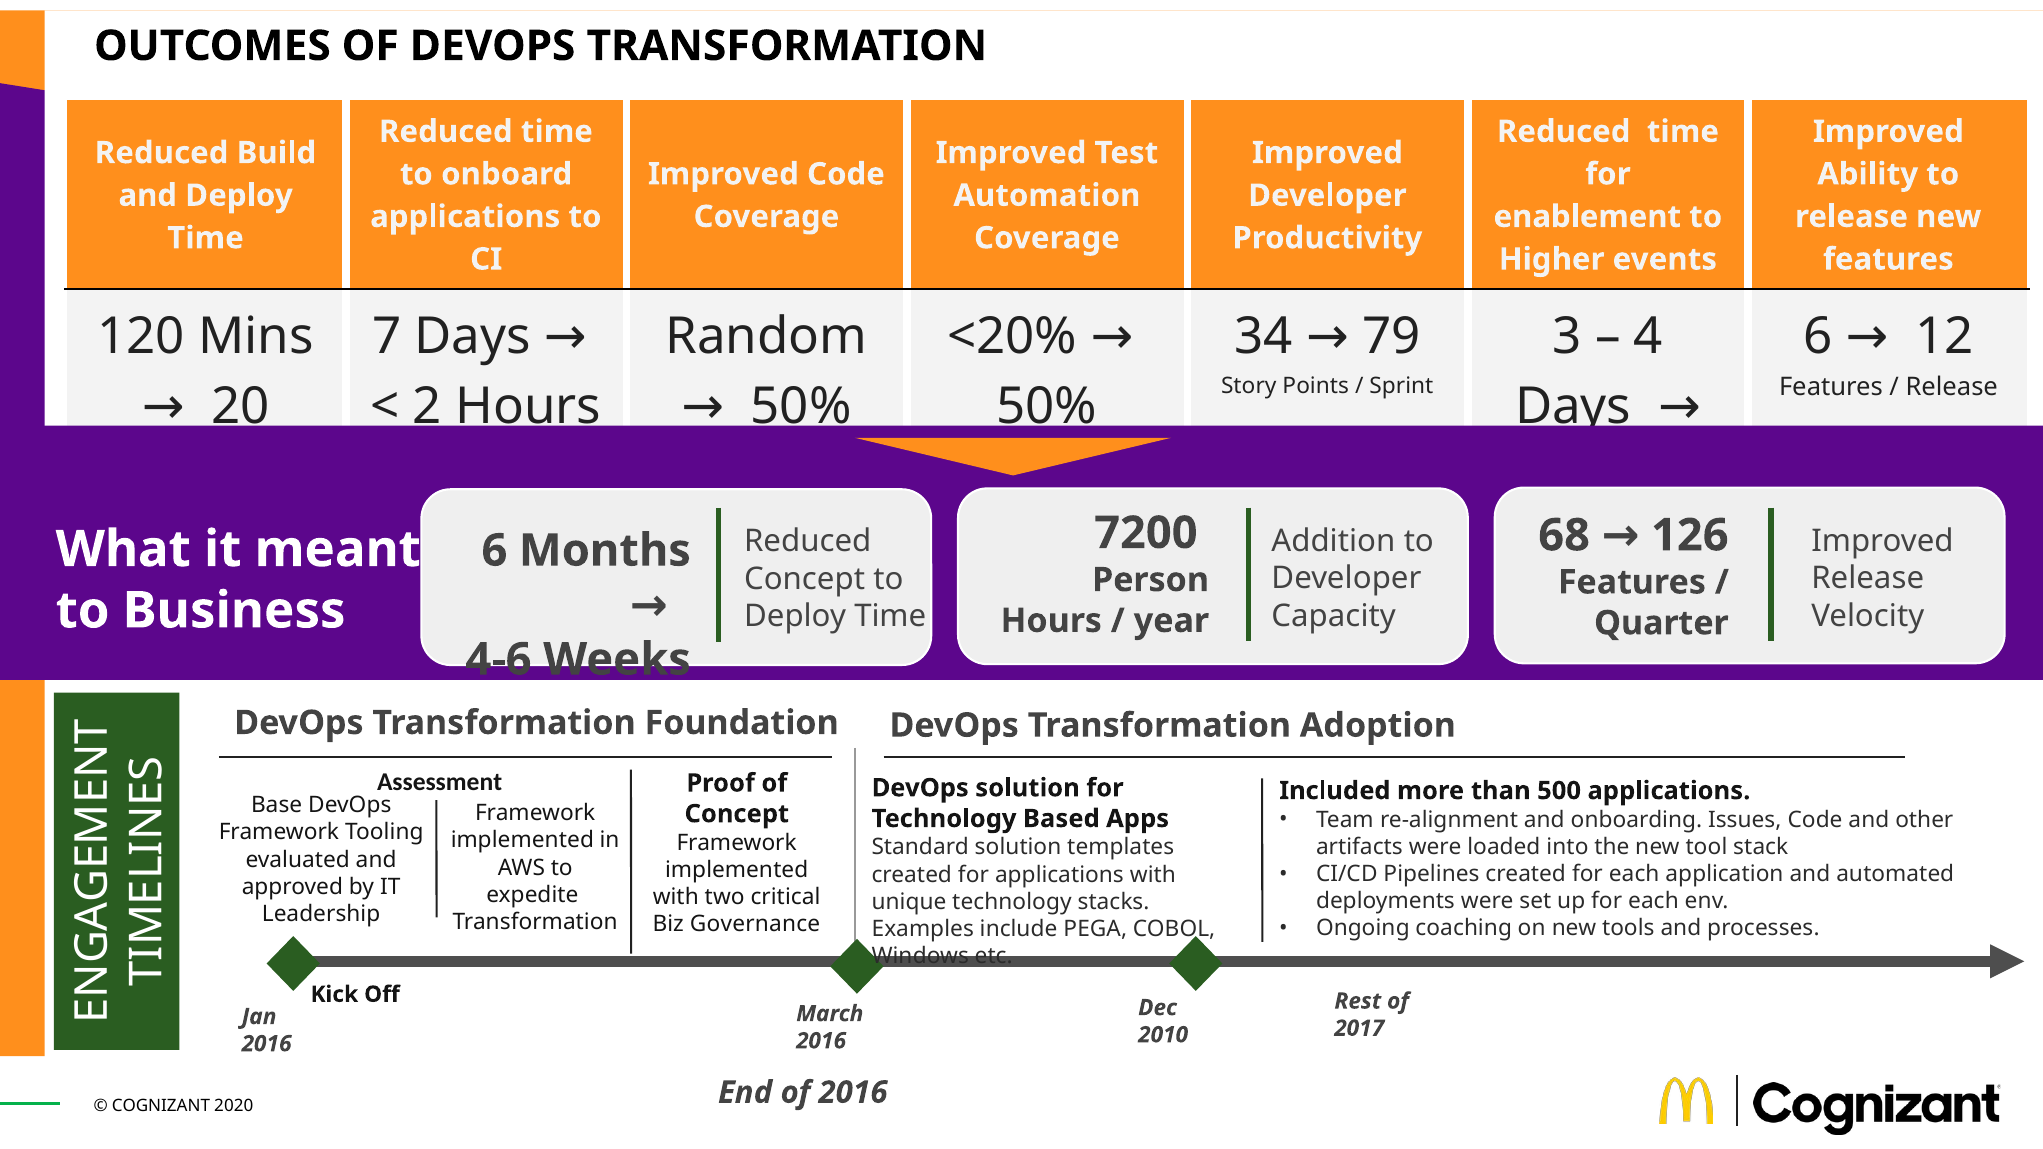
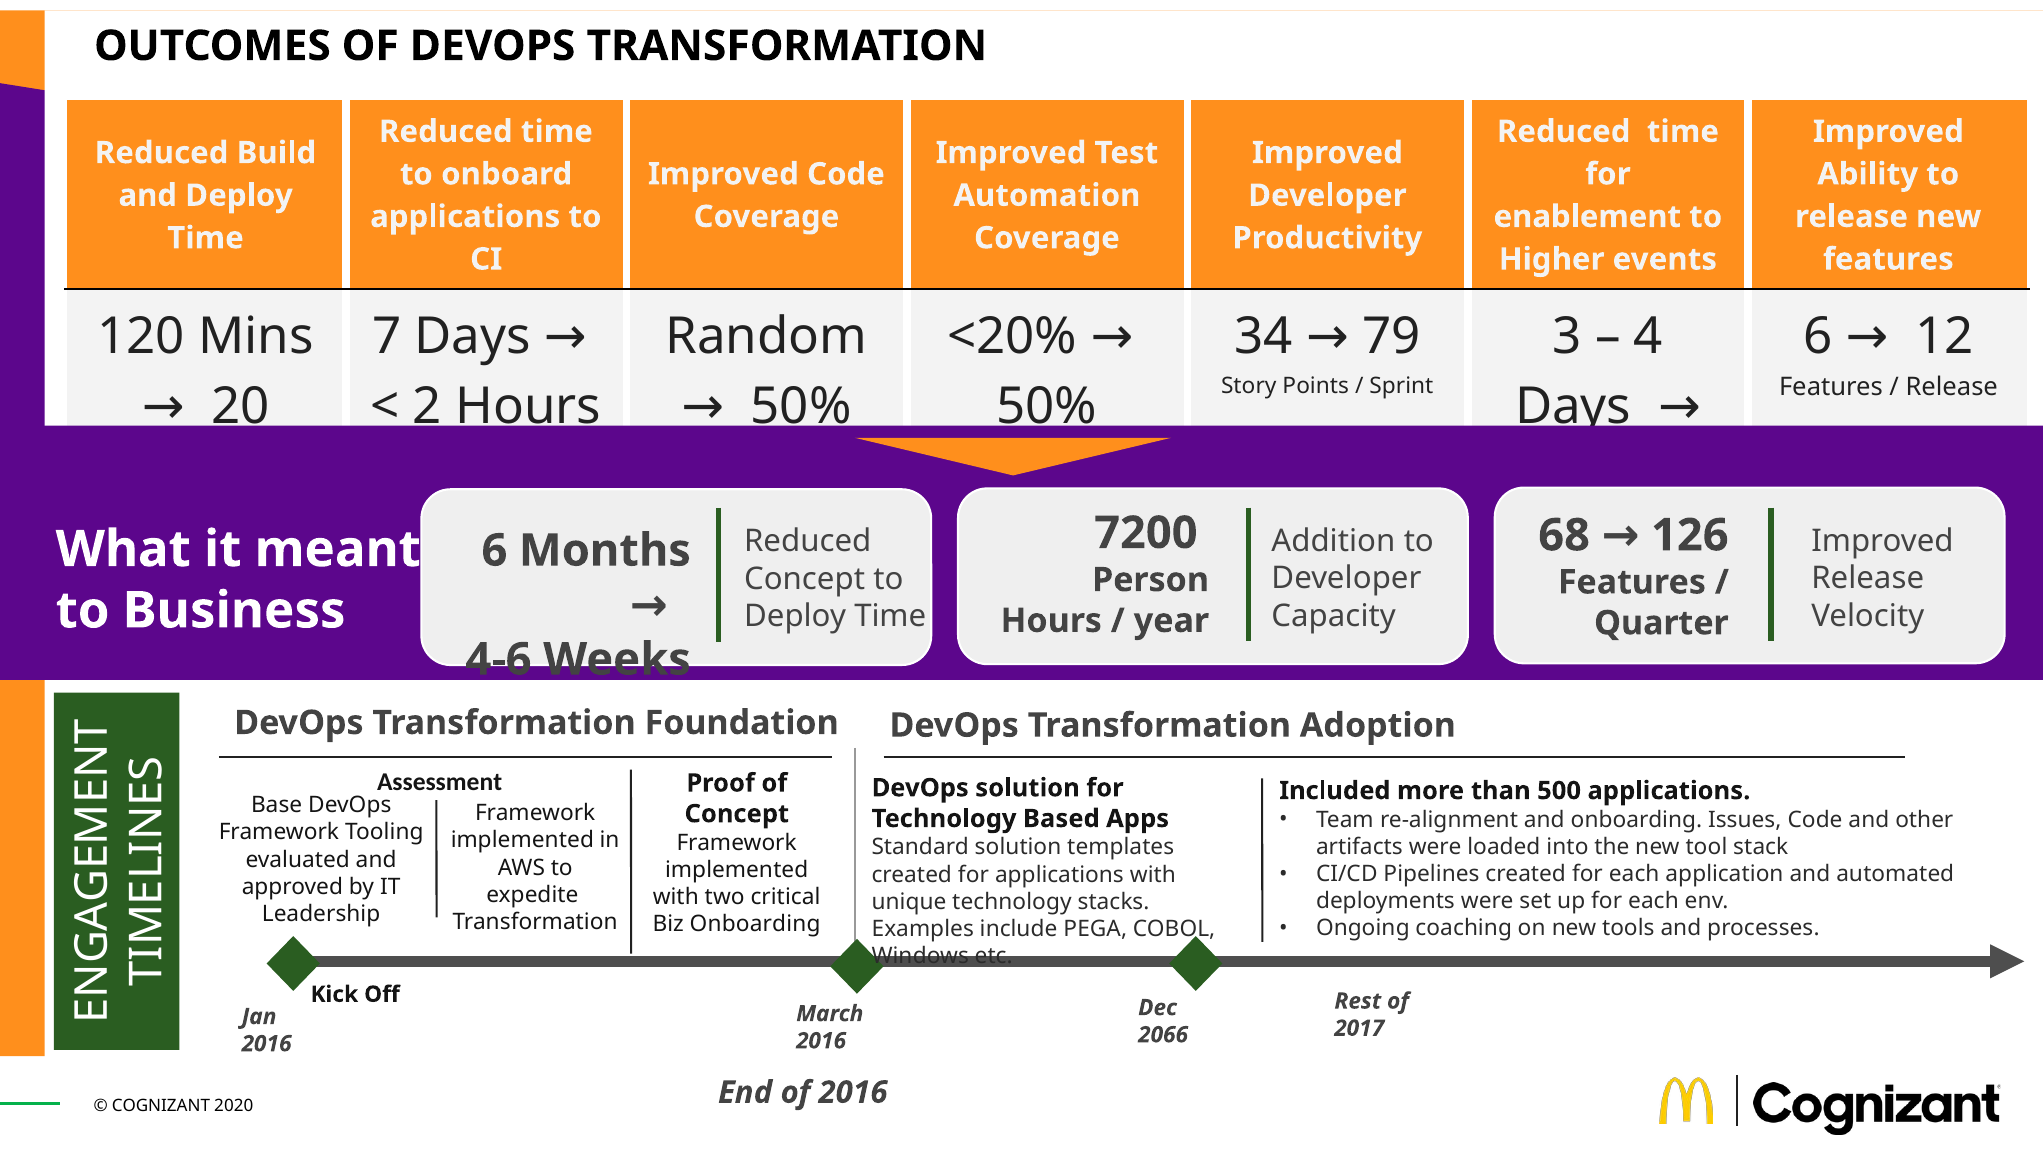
Biz Governance: Governance -> Onboarding (755, 924)
2010: 2010 -> 2066 (1163, 1035)
